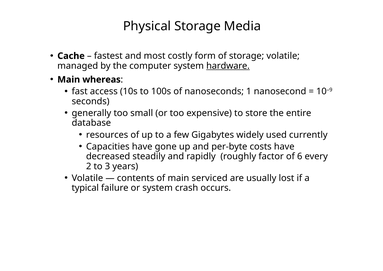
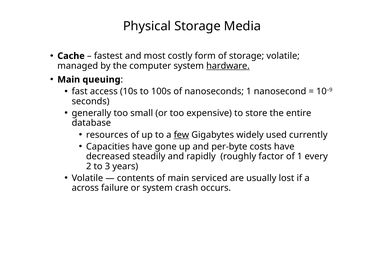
whereas: whereas -> queuing (101, 80)
few underline: none -> present (181, 135)
of 6: 6 -> 1 (300, 156)
typical: typical -> across (85, 188)
